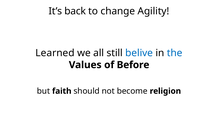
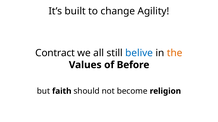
back: back -> built (75, 11)
Learned: Learned -> Contract (55, 53)
the colour: blue -> orange (175, 53)
